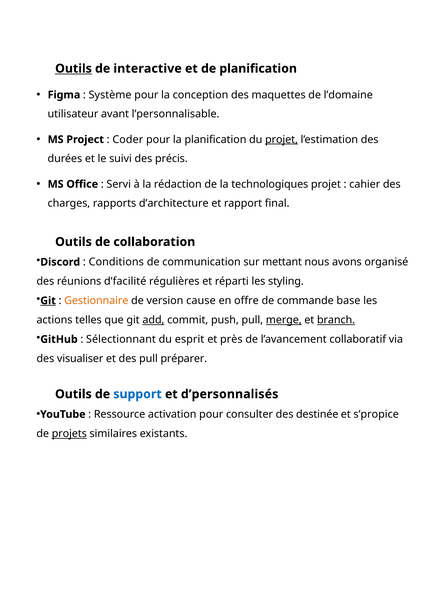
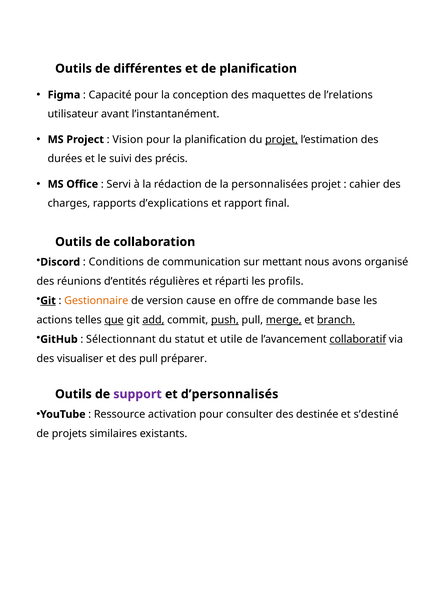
Outils underline: present -> none (73, 68)
interactive: interactive -> différentes (148, 68)
Système: Système -> Capacité (110, 95)
l’domaine: l’domaine -> l’relations (348, 95)
l’personnalisable: l’personnalisable -> l’instantanément (176, 114)
Coder: Coder -> Vision (128, 139)
technologiques: technologiques -> personnalisées (270, 184)
d’architecture: d’architecture -> d’explications (174, 203)
d’facilité: d’facilité -> d’entités (125, 281)
styling: styling -> profils (286, 281)
que underline: none -> present (114, 320)
push underline: none -> present (225, 320)
esprit: esprit -> statut (190, 339)
près: près -> utile (231, 339)
collaboratif underline: none -> present (358, 339)
support colour: blue -> purple (138, 394)
s’propice: s’propice -> s’destiné (376, 414)
projets underline: present -> none (69, 433)
